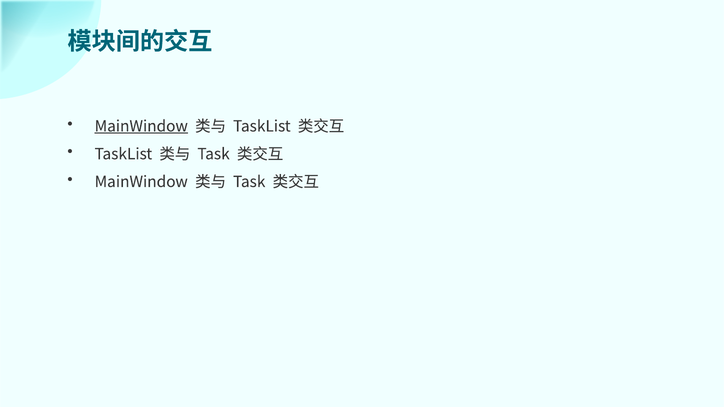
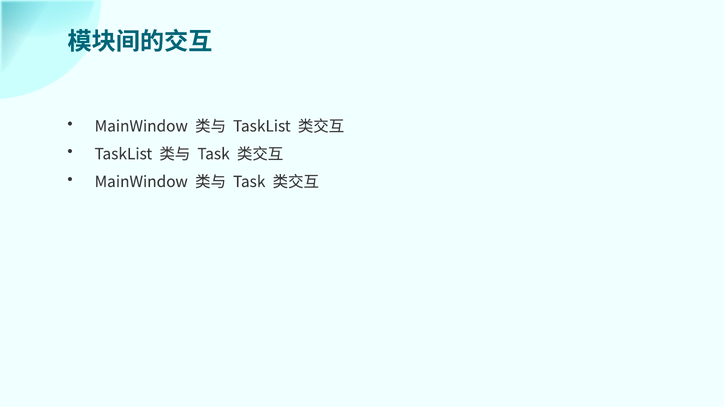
MainWindow underline: present -> none (141, 126)
